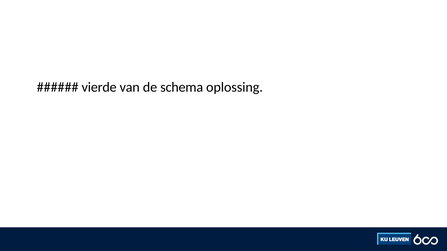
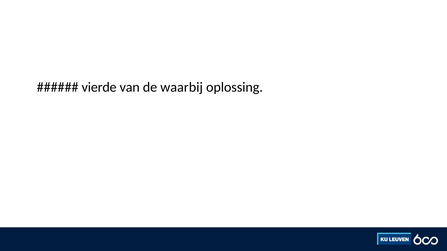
schema: schema -> waarbij (182, 87)
